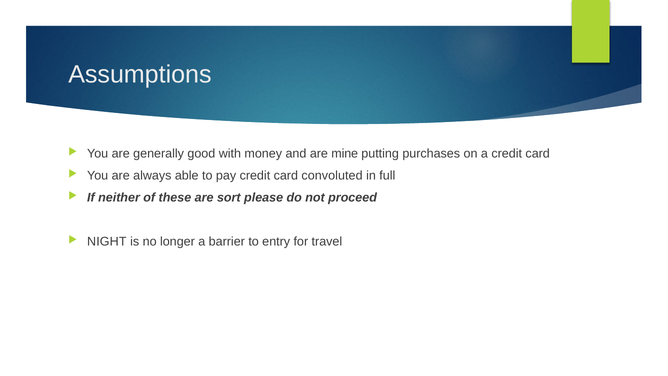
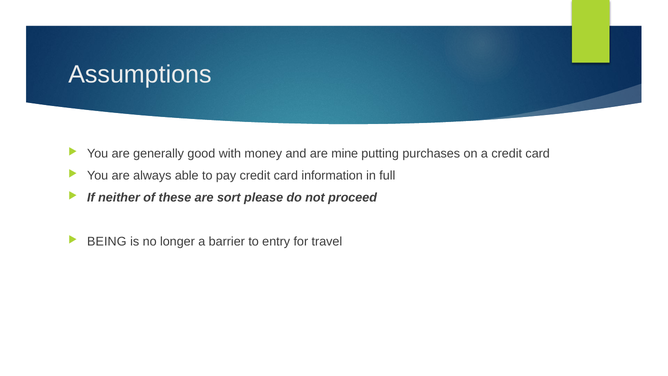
convoluted: convoluted -> information (332, 176)
NIGHT: NIGHT -> BEING (107, 242)
